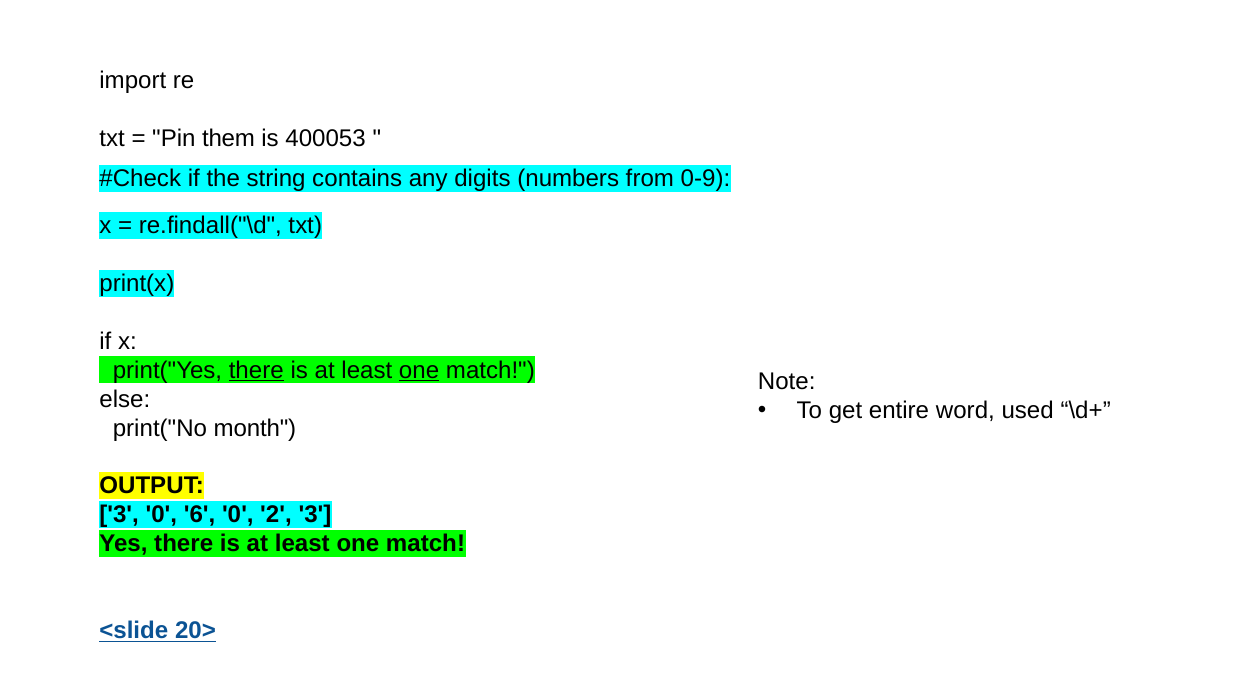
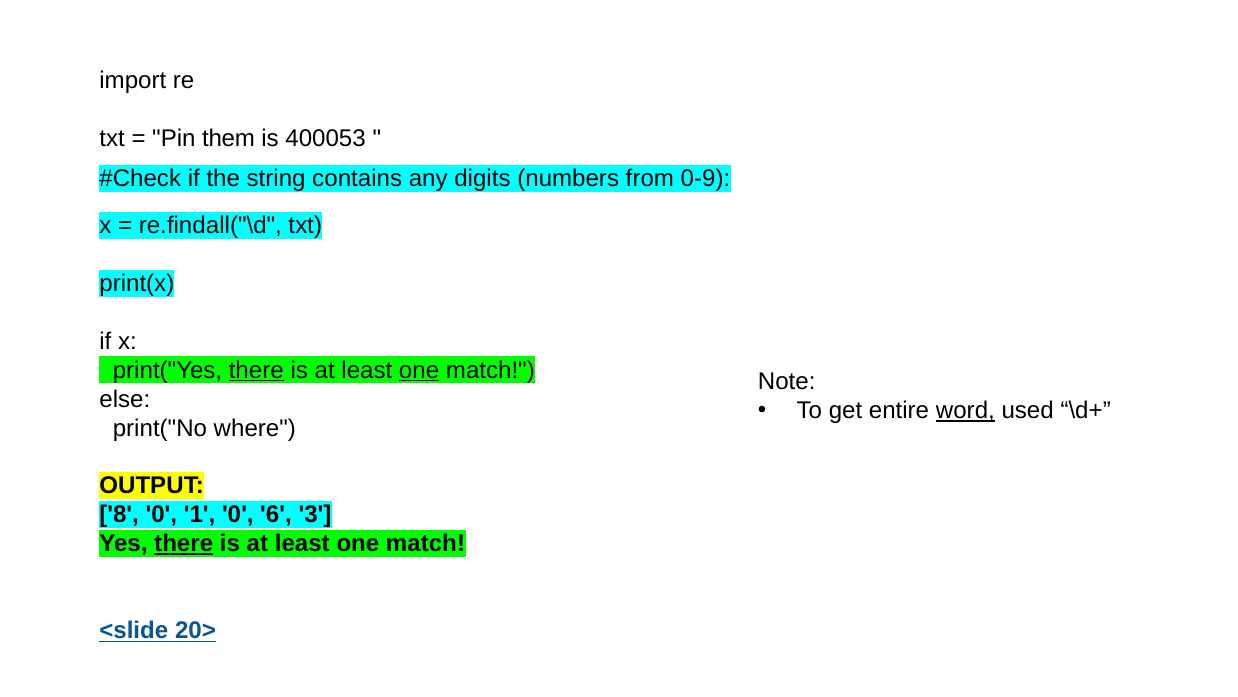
word underline: none -> present (965, 410)
month: month -> where (255, 428)
3: 3 -> 8 (119, 514)
6: 6 -> 1 (200, 514)
2: 2 -> 6 (276, 514)
there underline: none -> present (184, 543)
